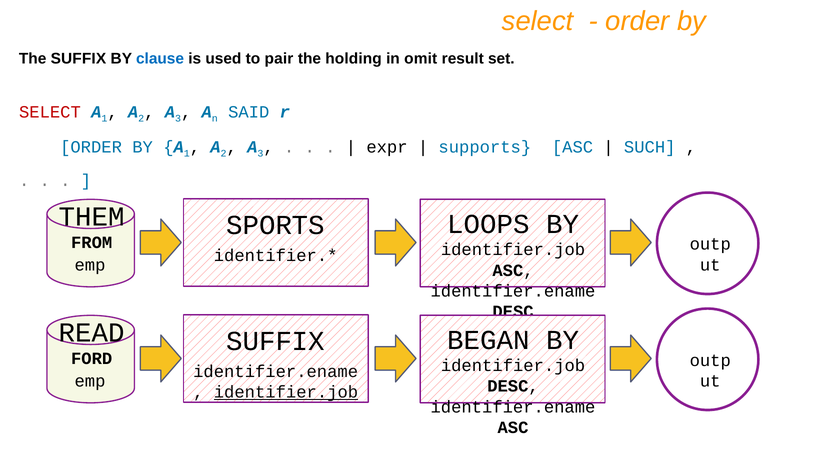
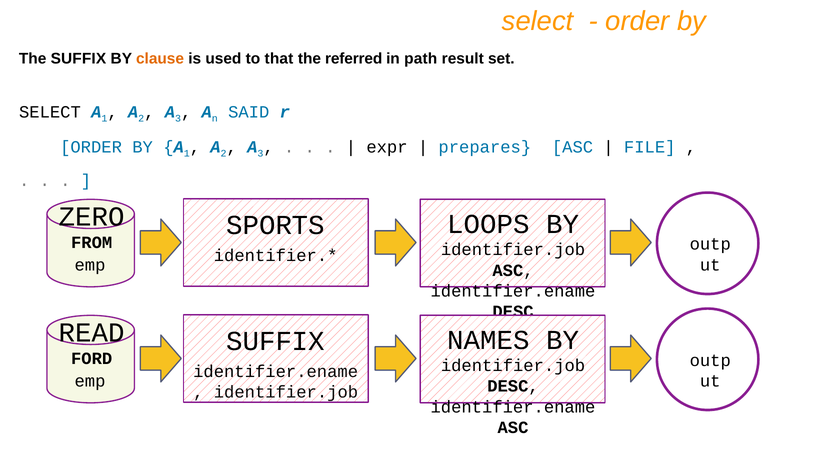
clause colour: blue -> orange (160, 59)
pair: pair -> that (279, 59)
holding: holding -> referred (354, 59)
omit: omit -> path (421, 59)
SELECT colour: red -> black (50, 112)
supports: supports -> prepares (485, 147)
SUCH: SUCH -> FILE (650, 147)
THEM: THEM -> ZERO (92, 217)
BEGAN: BEGAN -> NAMES (488, 340)
identifier.job underline: present -> none (286, 392)
